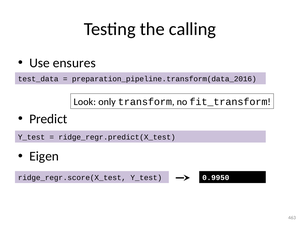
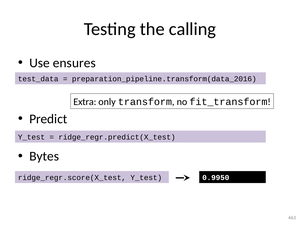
Look: Look -> Extra (85, 102)
Eigen: Eigen -> Bytes (44, 156)
